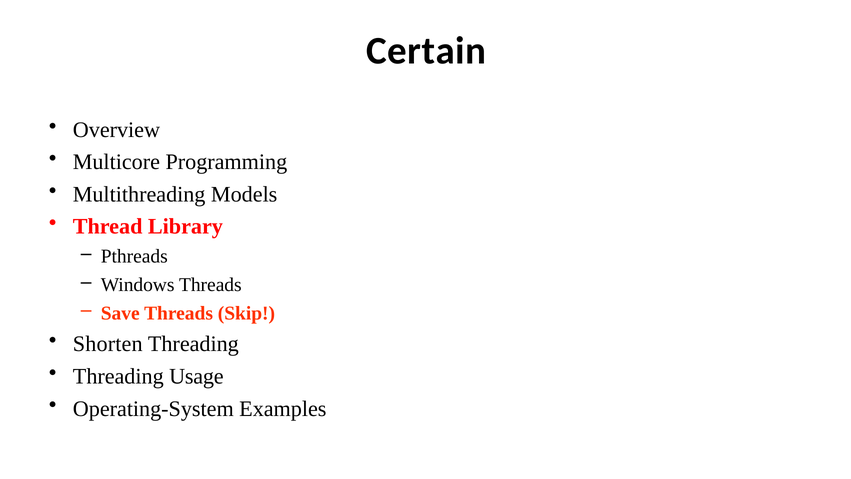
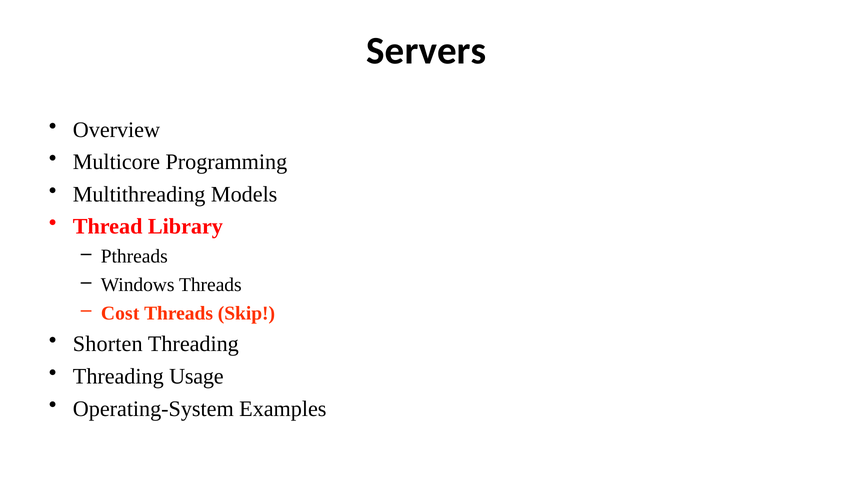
Certain: Certain -> Servers (426, 51)
Save: Save -> Cost (120, 313)
